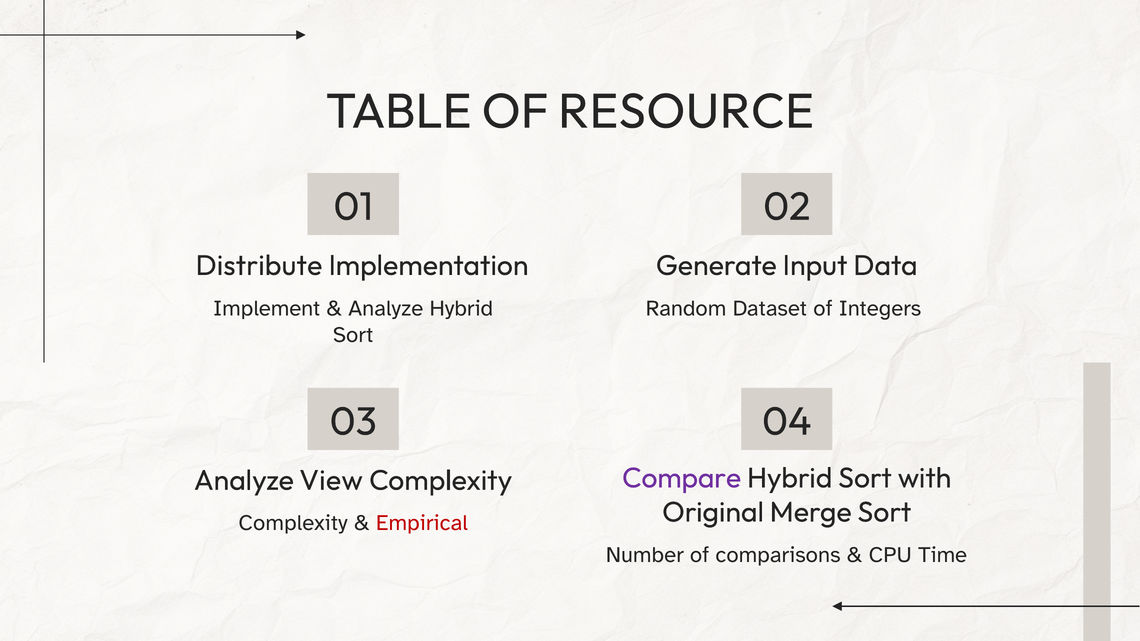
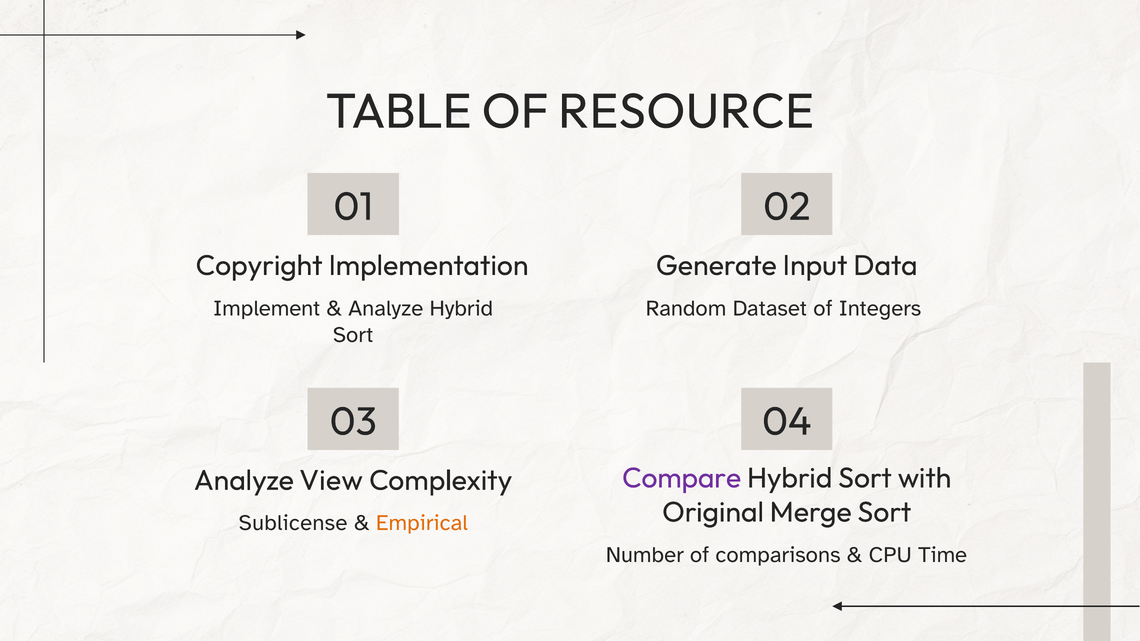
Distribute: Distribute -> Copyright (259, 266)
Complexity: Complexity -> Sublicense (293, 523)
Empirical colour: red -> orange (422, 523)
